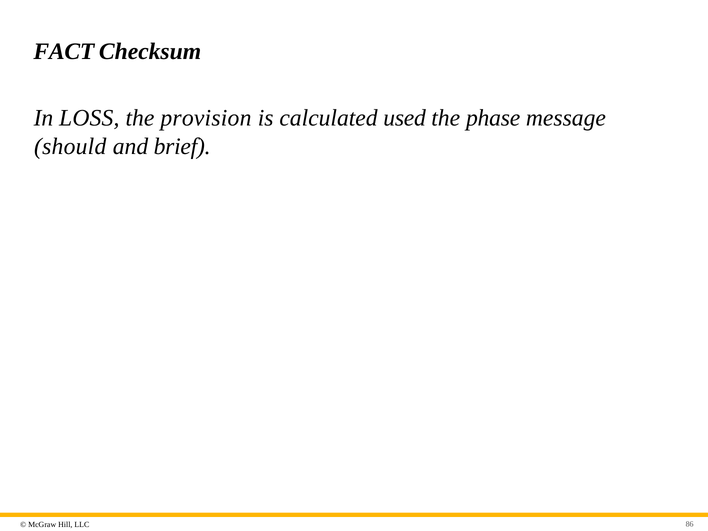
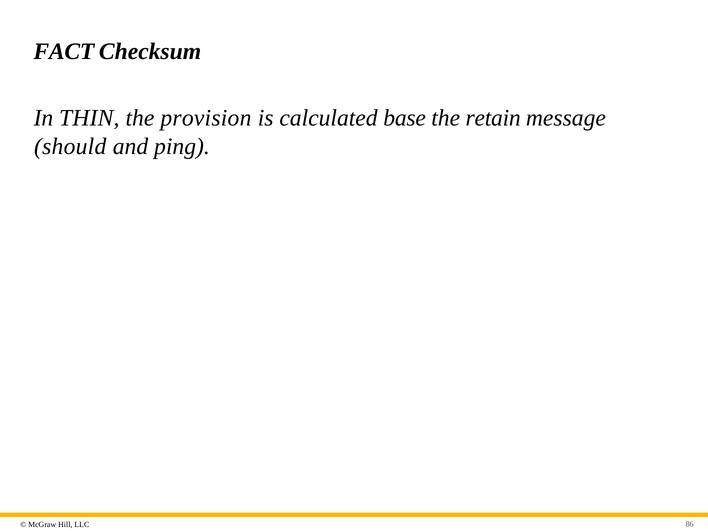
LOSS: LOSS -> THIN (89, 118)
used: used -> base (405, 118)
phase: phase -> retain (493, 118)
brief: brief -> ping (182, 147)
